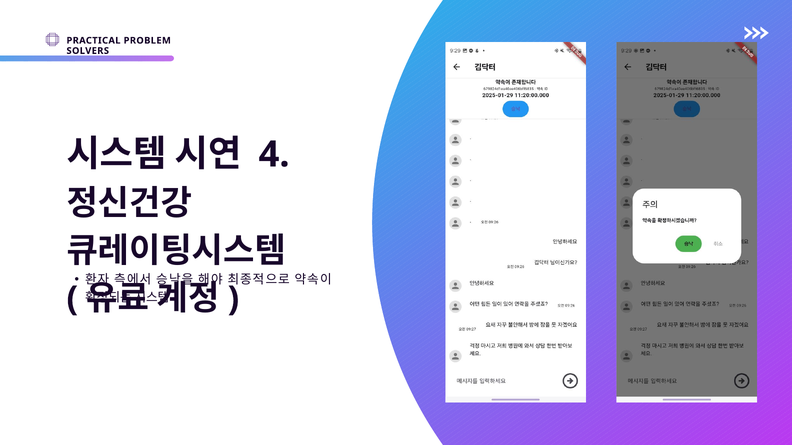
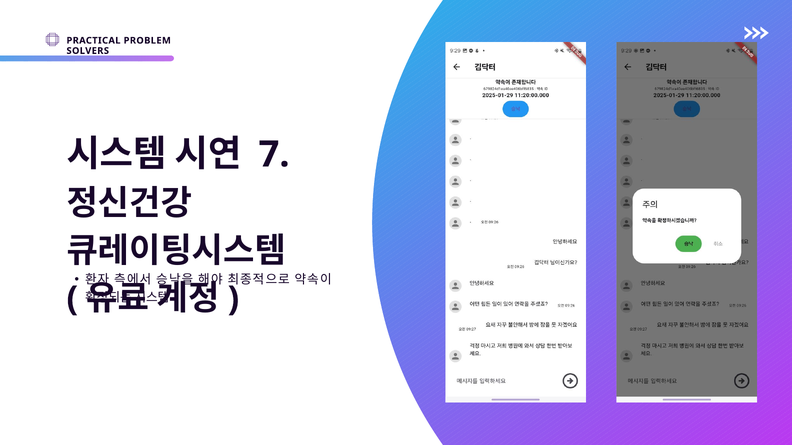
4: 4 -> 7 (274, 155)
